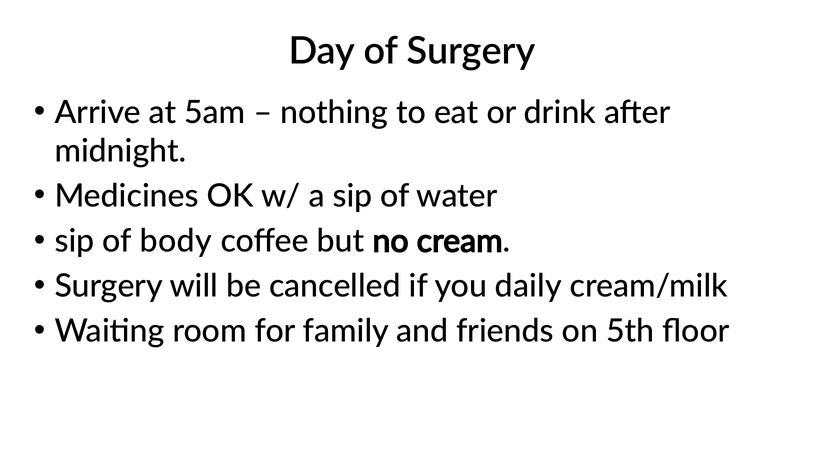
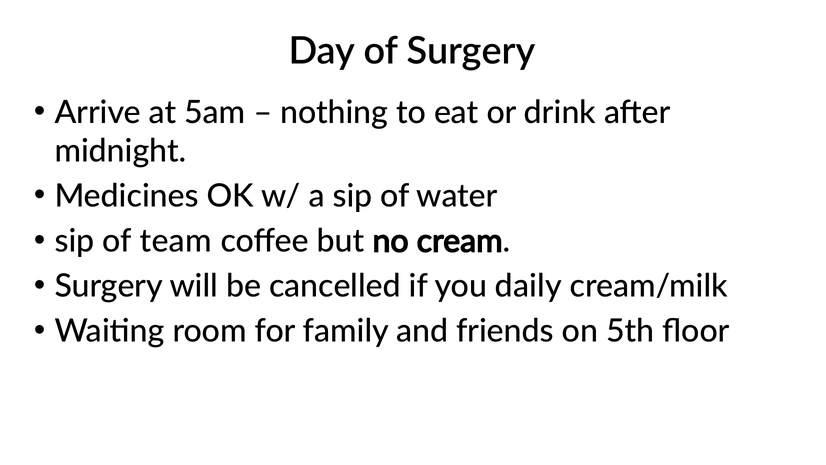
body: body -> team (176, 241)
